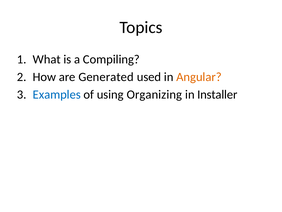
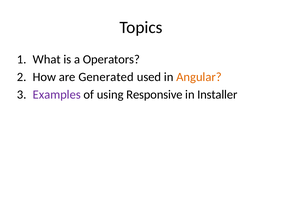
Compiling: Compiling -> Operators (111, 59)
Examples colour: blue -> purple (57, 94)
Organizing: Organizing -> Responsive (154, 94)
